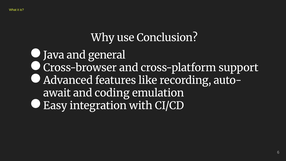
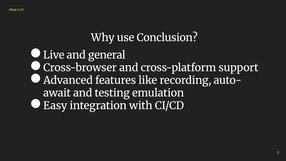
Java: Java -> Live (54, 55)
coding: coding -> testing (112, 93)
